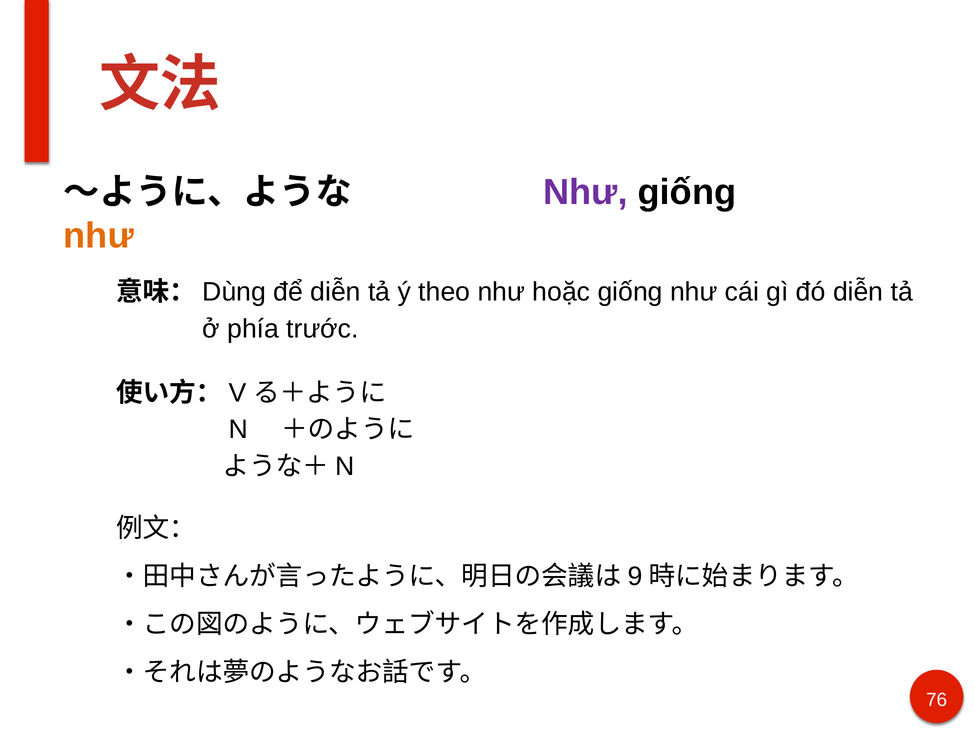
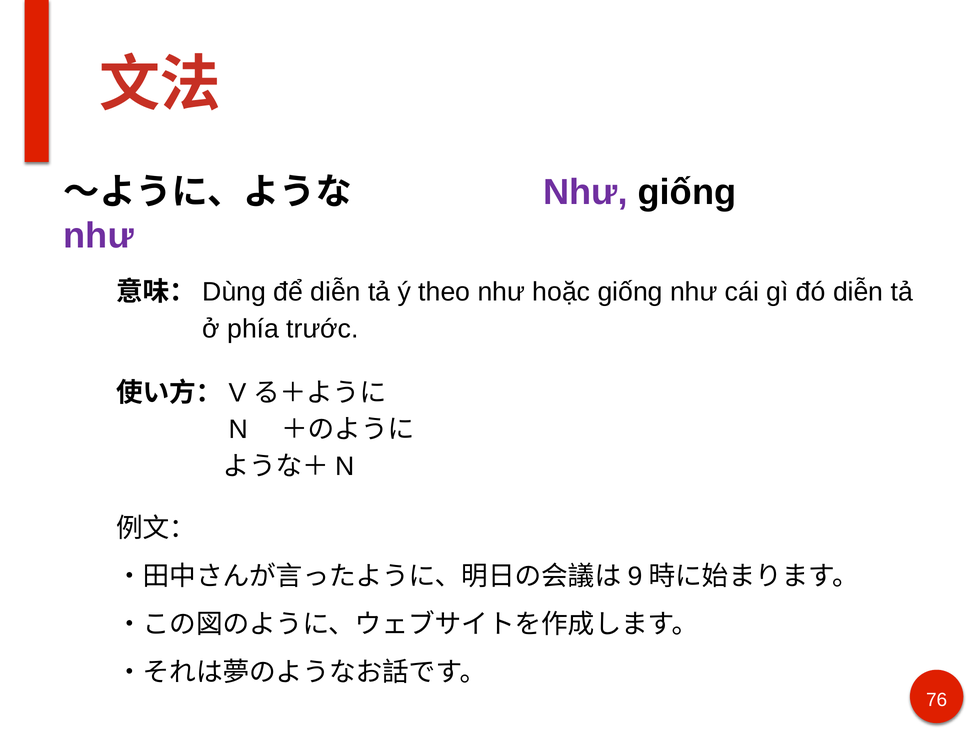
như colour: orange -> purple (99, 236)
